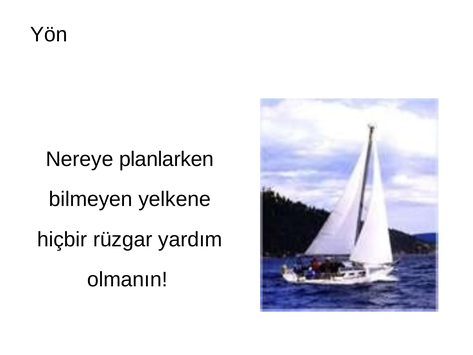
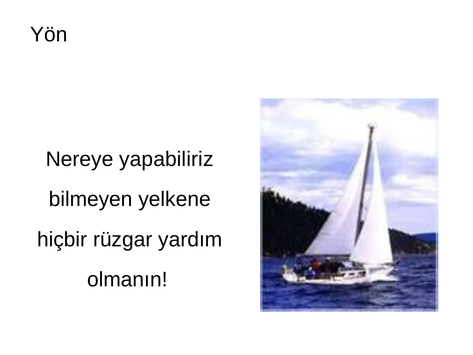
planlarken: planlarken -> yapabiliriz (166, 159)
